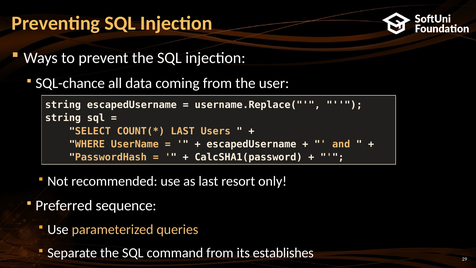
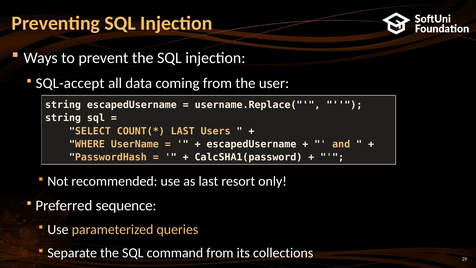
SQL-chance: SQL-chance -> SQL-accept (70, 83)
establishes: establishes -> collections (283, 253)
